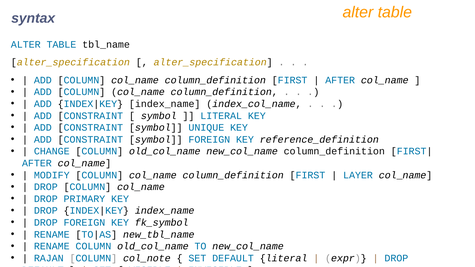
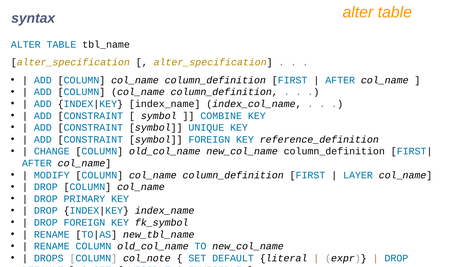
LITERAL: LITERAL -> COMBINE (221, 116)
RAJAN: RAJAN -> DROPS (49, 258)
